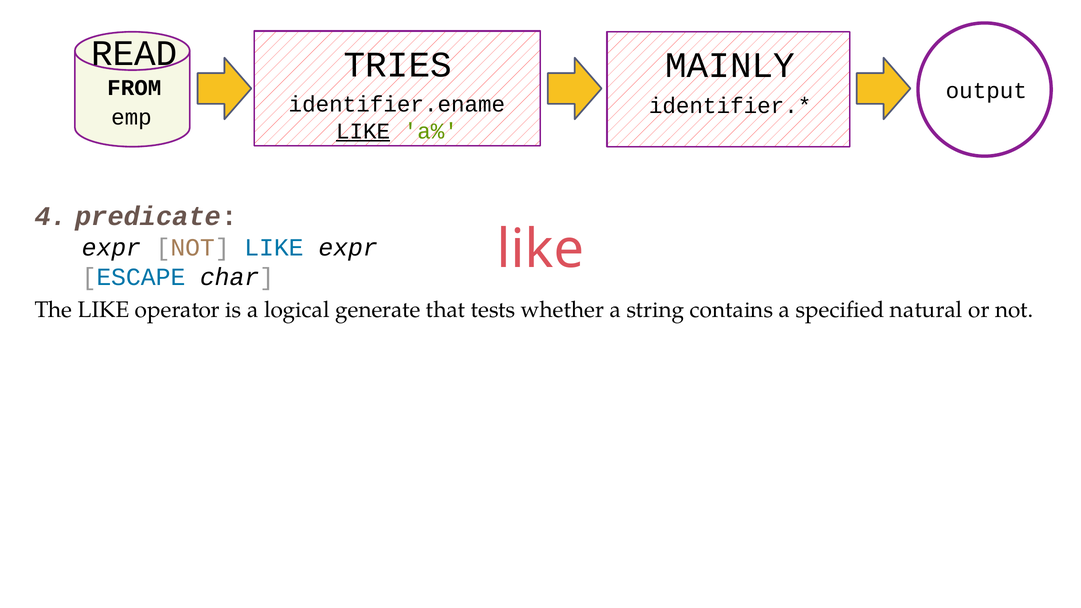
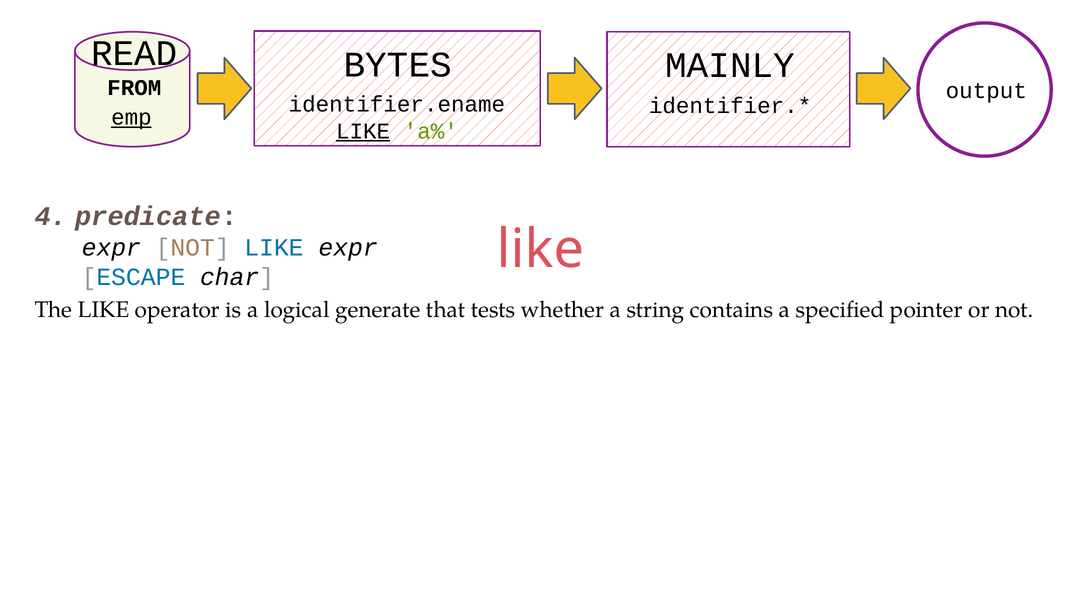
TRIES: TRIES -> BYTES (398, 65)
emp underline: none -> present (131, 117)
natural: natural -> pointer (926, 310)
